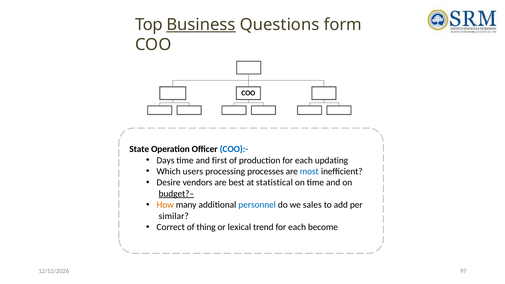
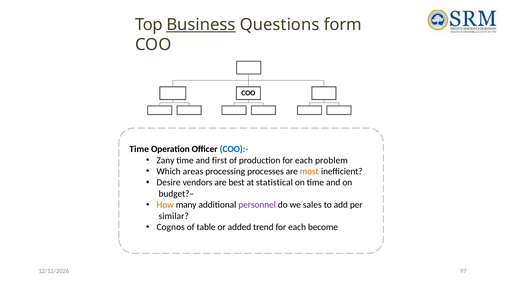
State: State -> Time (139, 149)
Days: Days -> Zany (165, 160)
updating: updating -> problem (331, 160)
users: users -> areas (193, 171)
most colour: blue -> orange (309, 171)
budget?– underline: present -> none (176, 194)
personnel colour: blue -> purple (257, 205)
Correct: Correct -> Cognos (171, 227)
thing: thing -> table (206, 227)
lexical: lexical -> added (239, 227)
